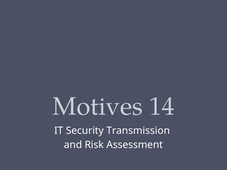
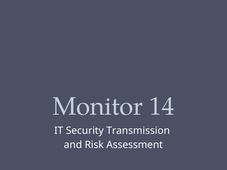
Motives: Motives -> Monitor (98, 107)
